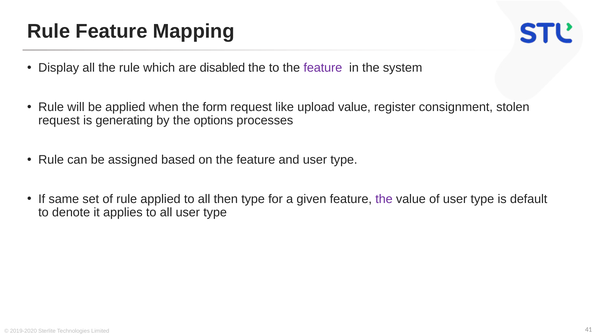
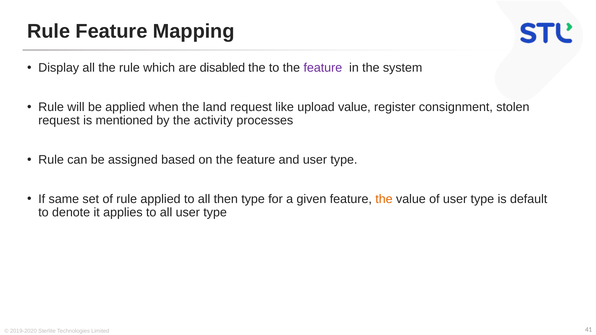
form: form -> land (215, 107)
generating: generating -> mentioned (124, 121)
options: options -> activity (213, 121)
the colour: purple -> orange (384, 199)
